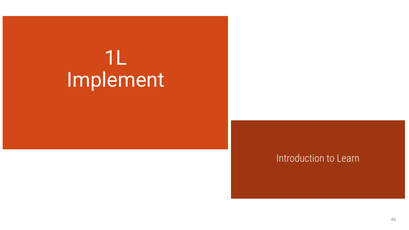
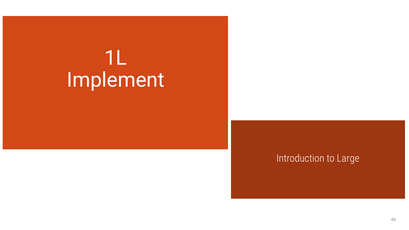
Learn: Learn -> Large (348, 158)
